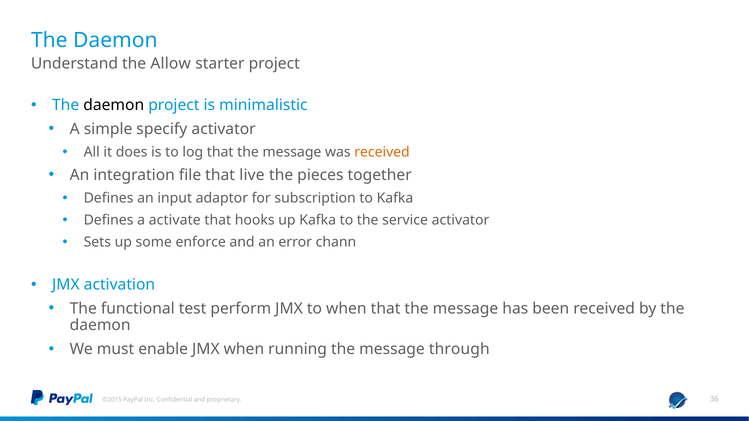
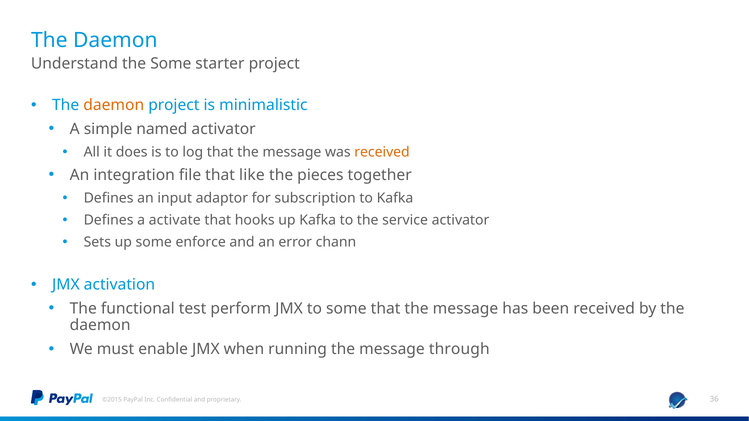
the Allow: Allow -> Some (171, 63)
daemon colour: black -> orange (114, 105)
specify: specify -> named (162, 129)
live: live -> like (252, 175)
to when: when -> some (346, 309)
